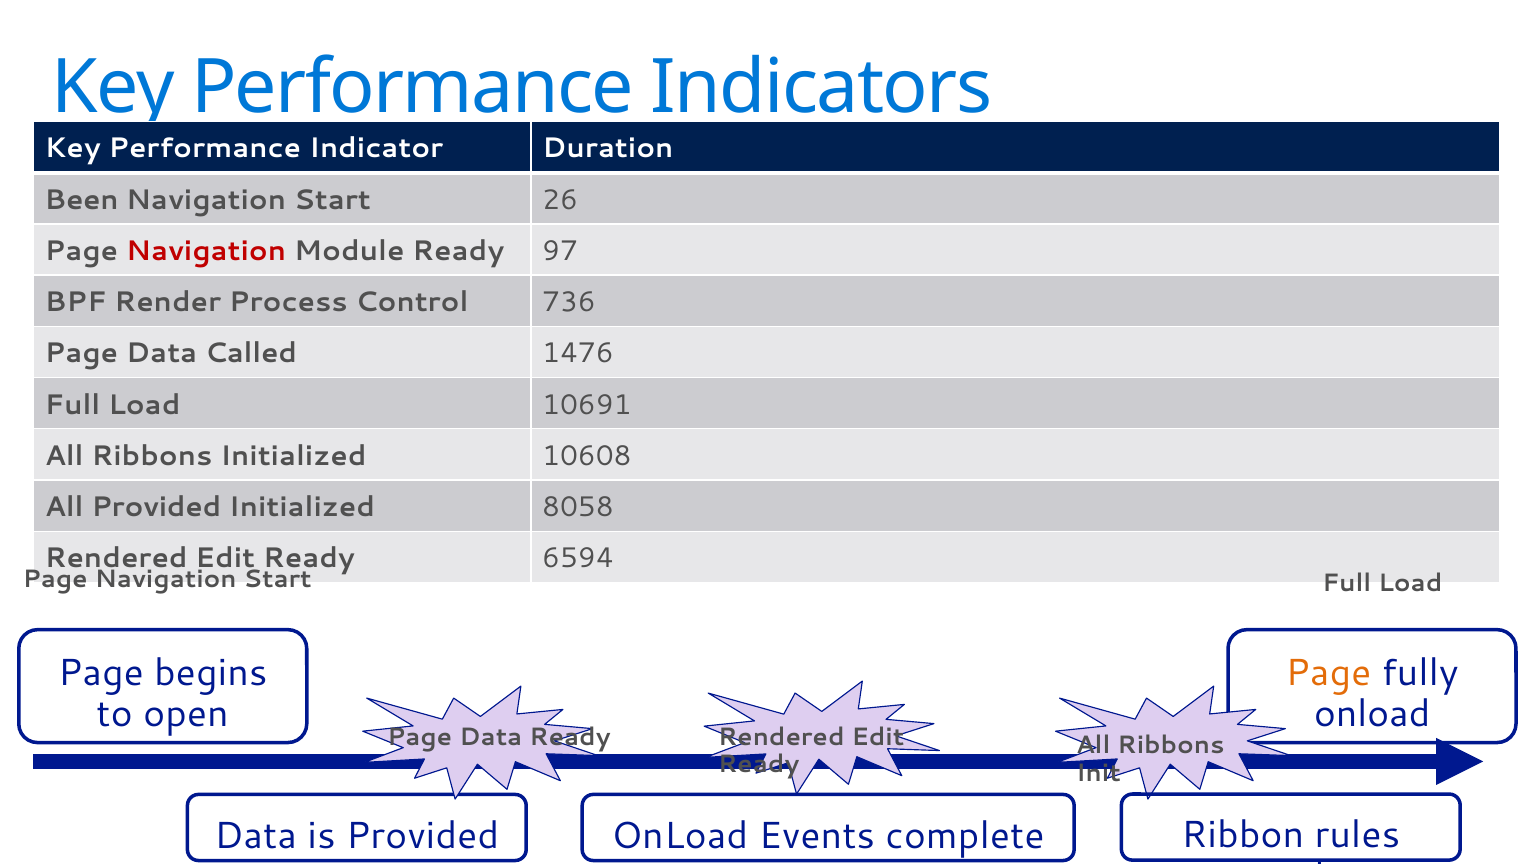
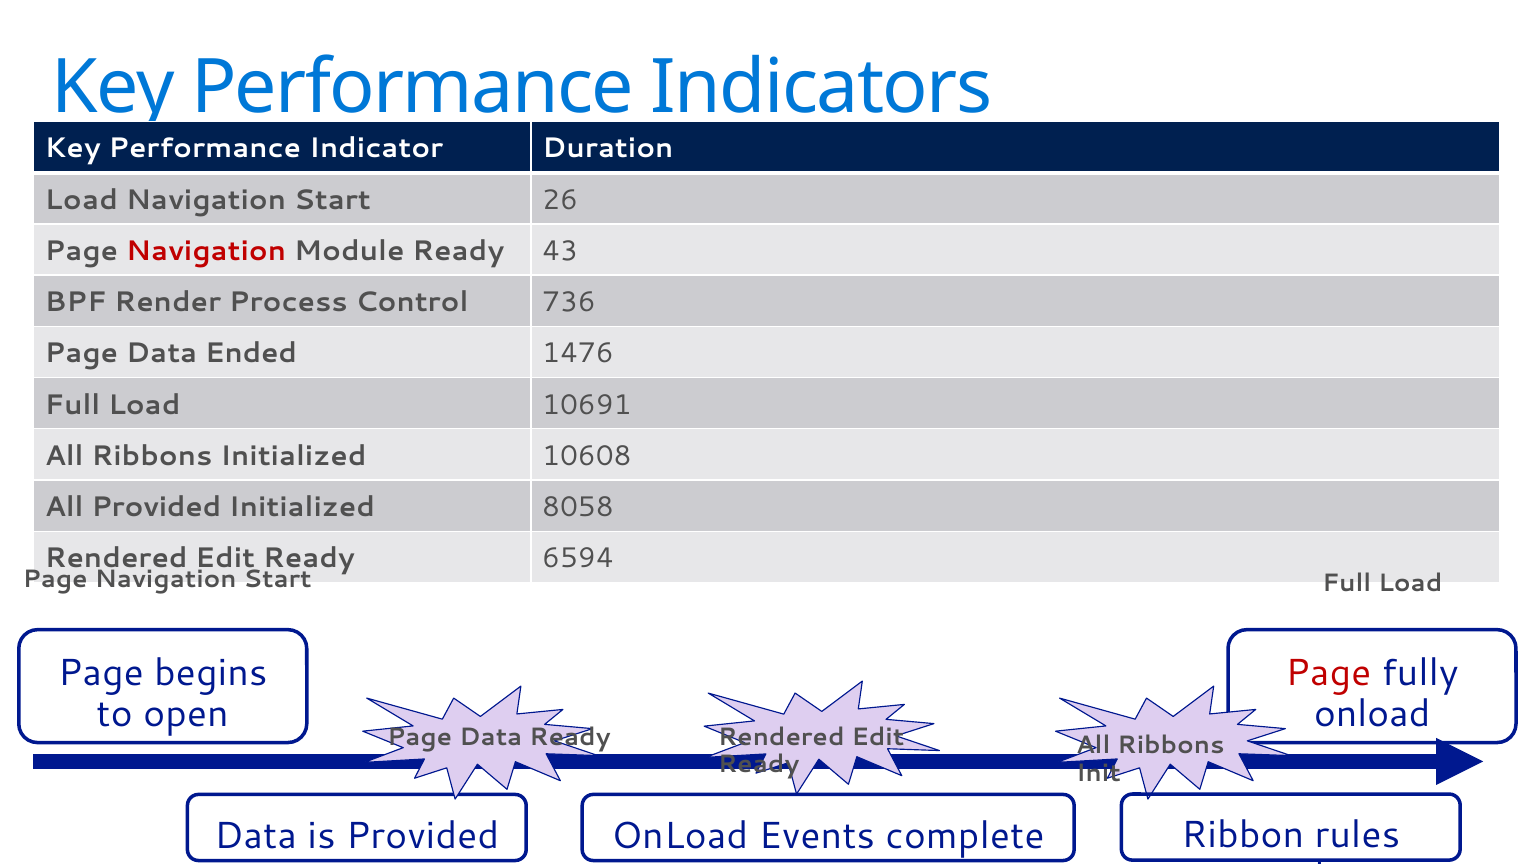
Been: Been -> Load (81, 200)
97: 97 -> 43 (560, 251)
Called: Called -> Ended (251, 353)
Page colour: orange -> red (1328, 673)
